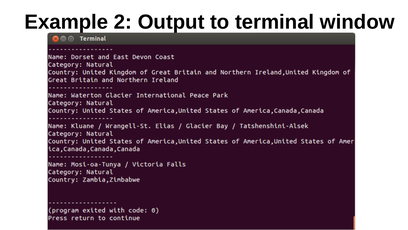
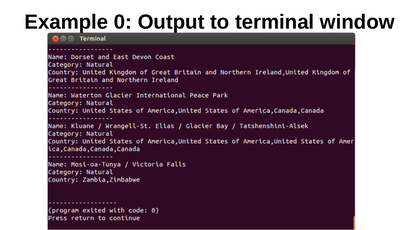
2: 2 -> 0 (123, 22)
